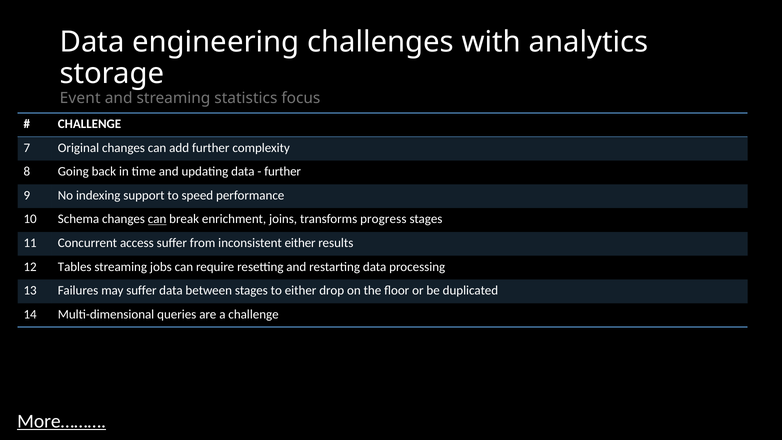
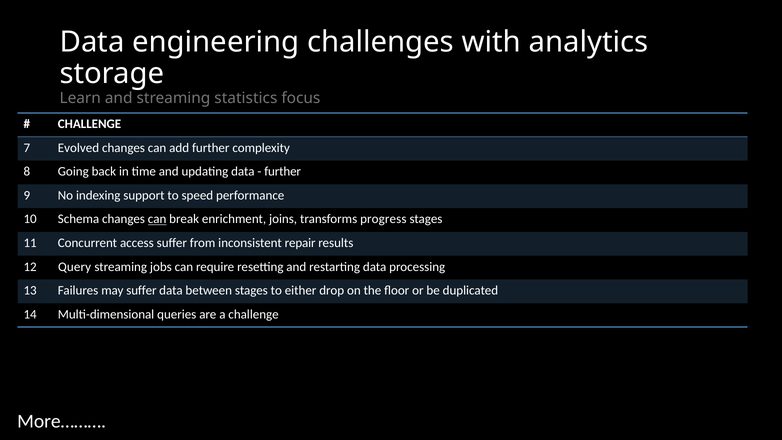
Event: Event -> Learn (80, 98)
Original: Original -> Evolved (79, 148)
inconsistent either: either -> repair (300, 243)
Tables: Tables -> Query (75, 267)
More……… underline: present -> none (62, 421)
